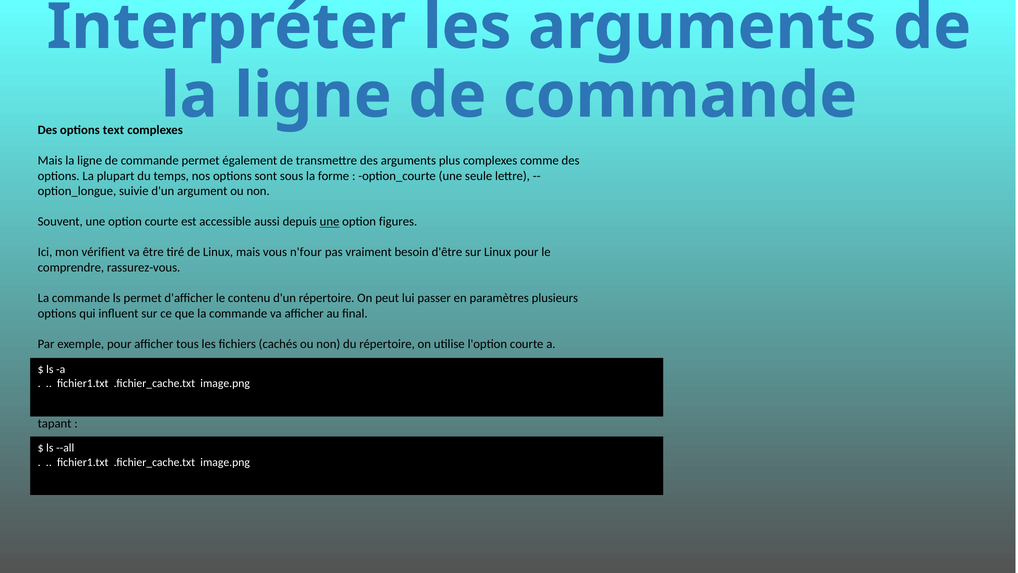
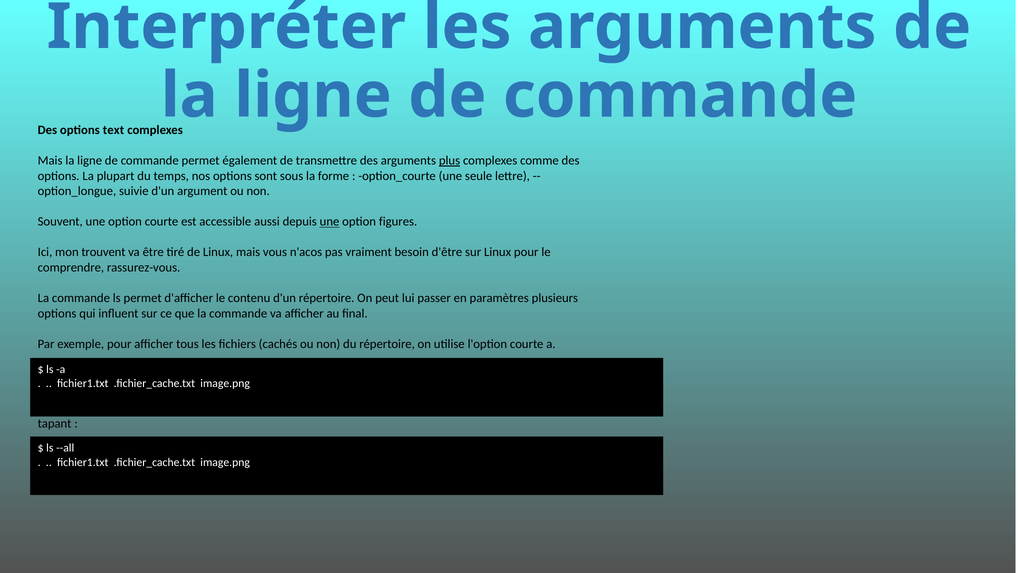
plus underline: none -> present (450, 160)
vérifient: vérifient -> trouvent (103, 252)
n'four: n'four -> n'acos (306, 252)
